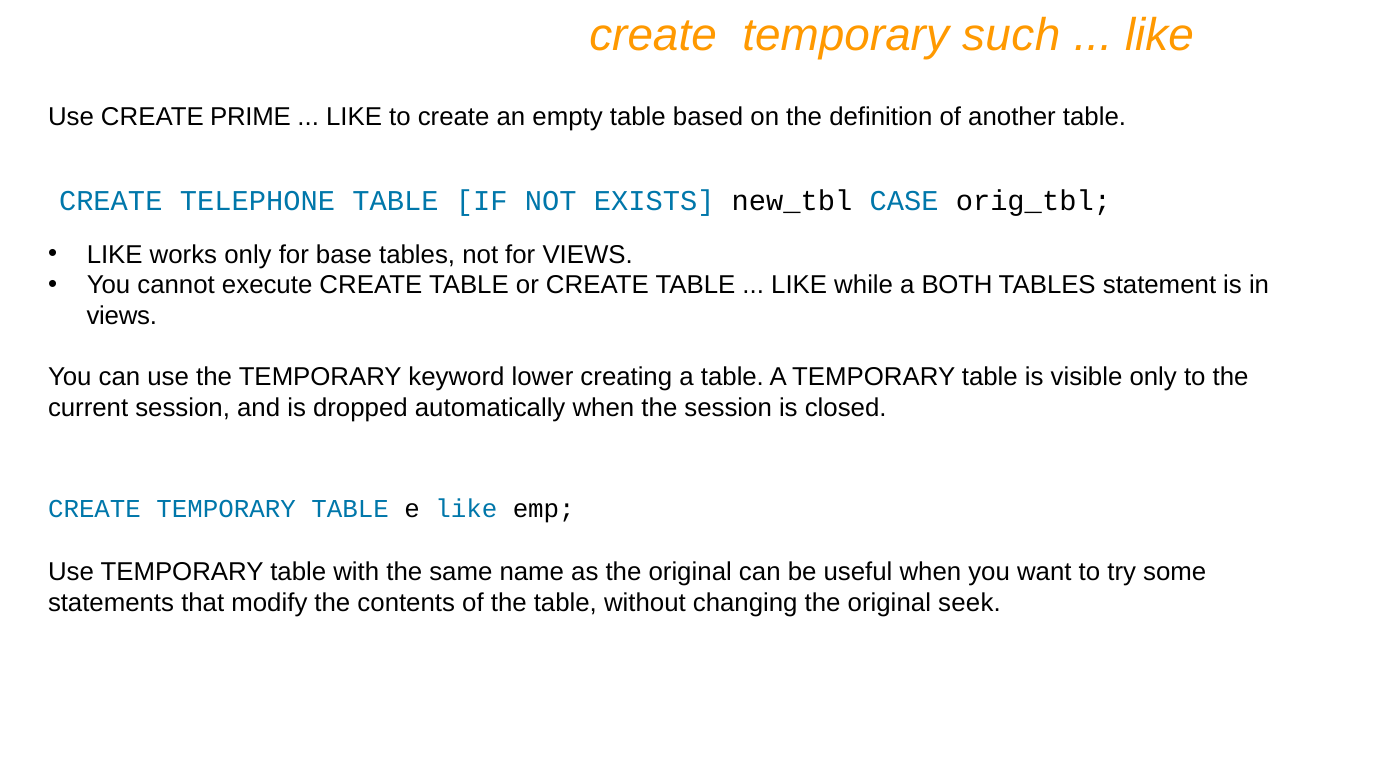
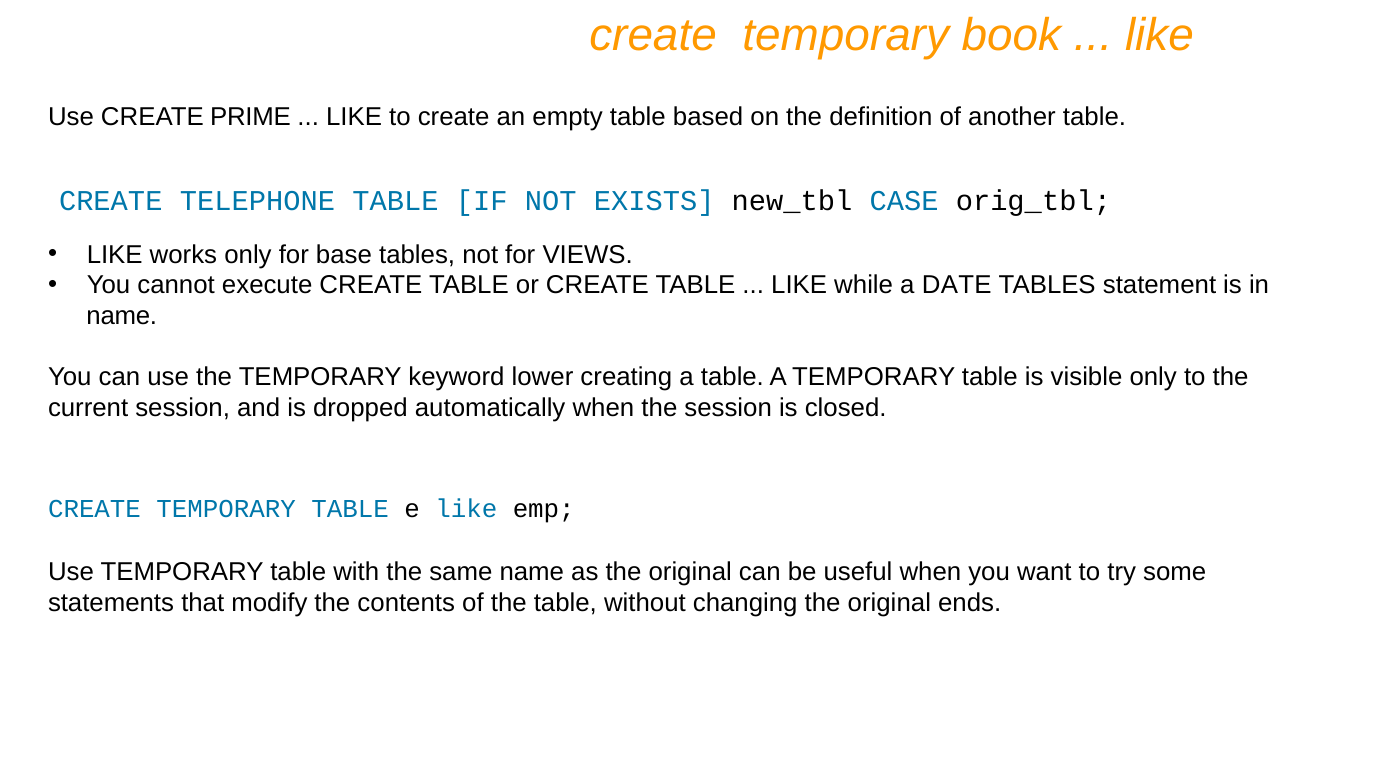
such: such -> book (1011, 36)
BOTH: BOTH -> DATE (957, 286)
views: views -> name (122, 317)
seek: seek -> ends (970, 603)
